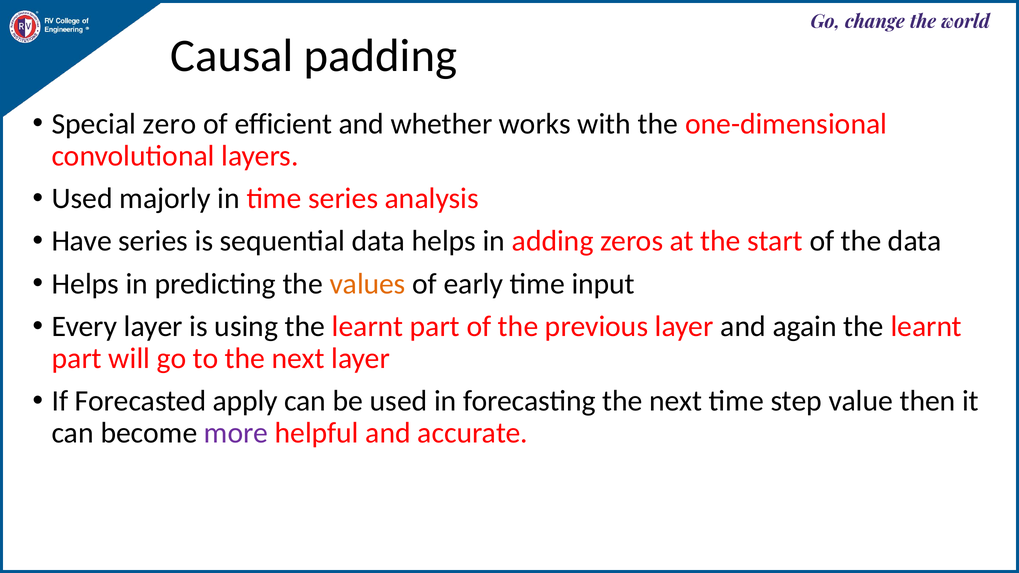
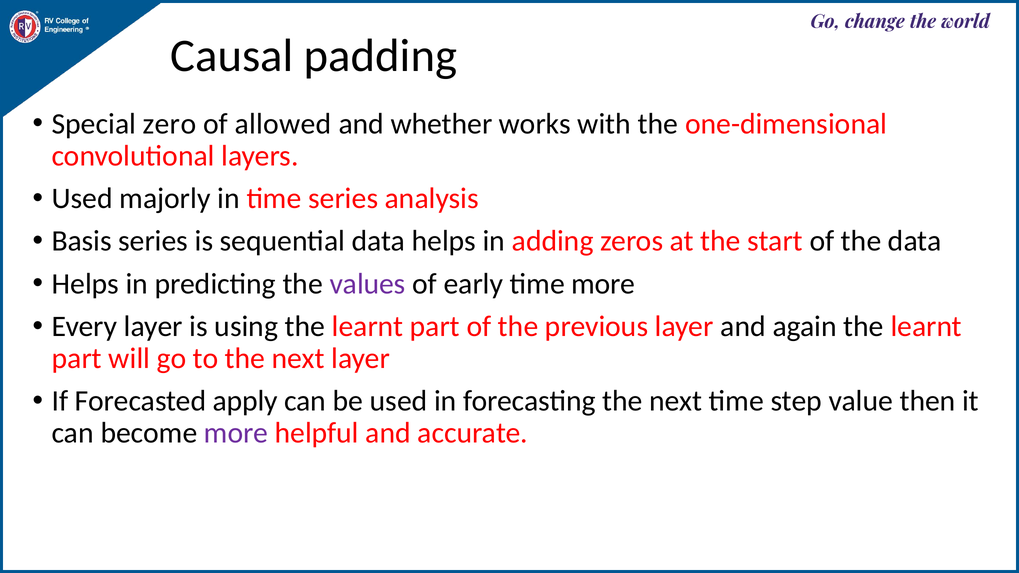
efficient: efficient -> allowed (283, 124)
Have: Have -> Basis (82, 241)
values colour: orange -> purple (368, 284)
time input: input -> more (603, 284)
